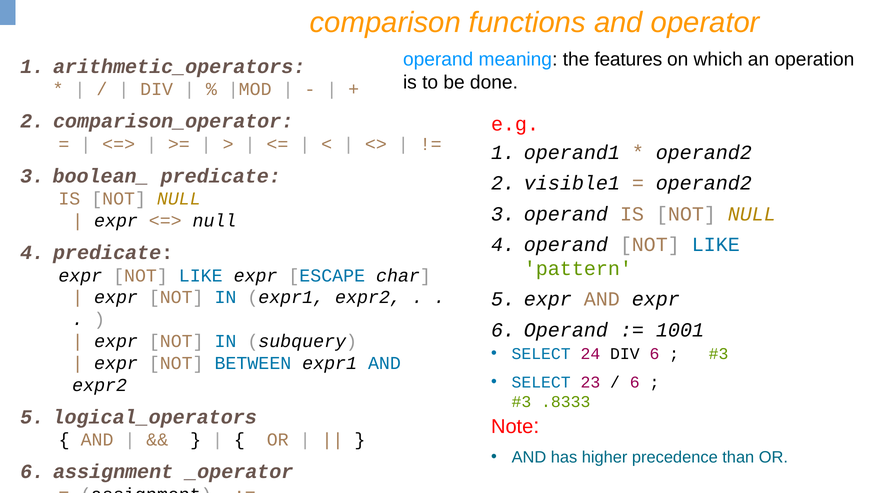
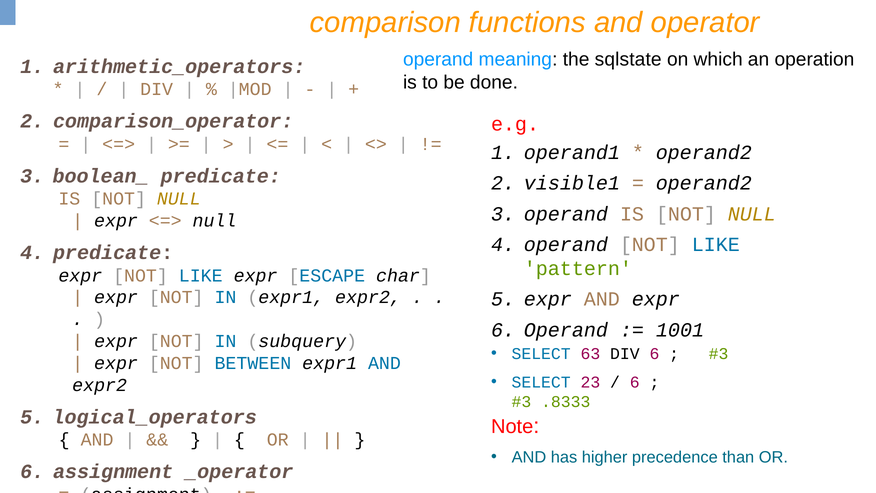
features: features -> sqlstate (628, 59)
24: 24 -> 63 (590, 354)
